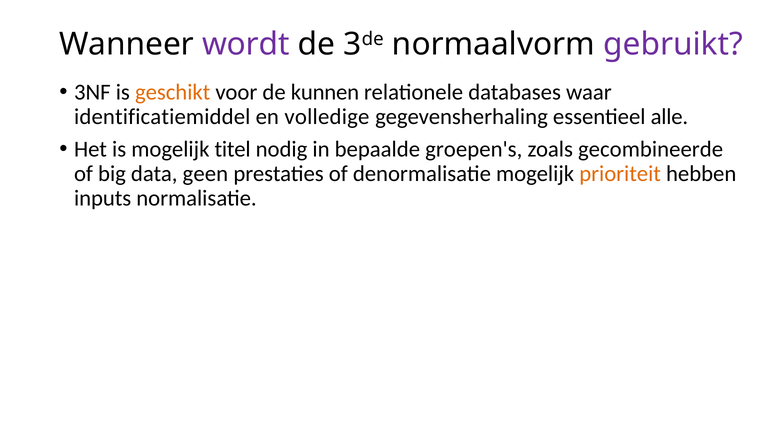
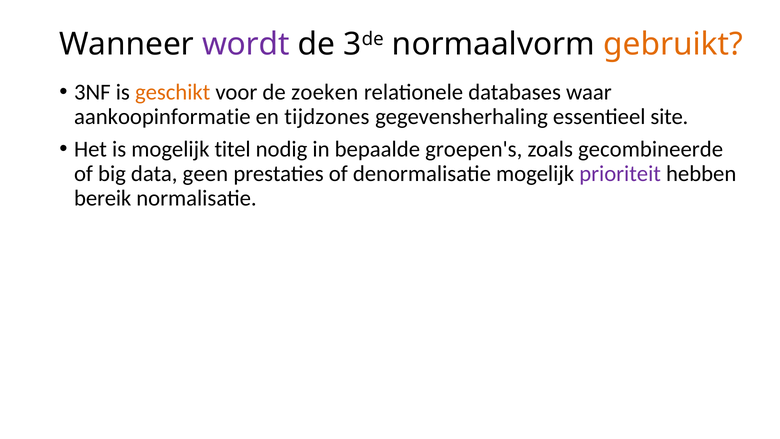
gebruikt colour: purple -> orange (673, 44)
kunnen: kunnen -> zoeken (325, 92)
identificatiemiddel: identificatiemiddel -> aankoopinformatie (162, 117)
volledige: volledige -> tijdzones (327, 117)
alle: alle -> site (669, 117)
prioriteit colour: orange -> purple (620, 174)
inputs: inputs -> bereik (103, 198)
